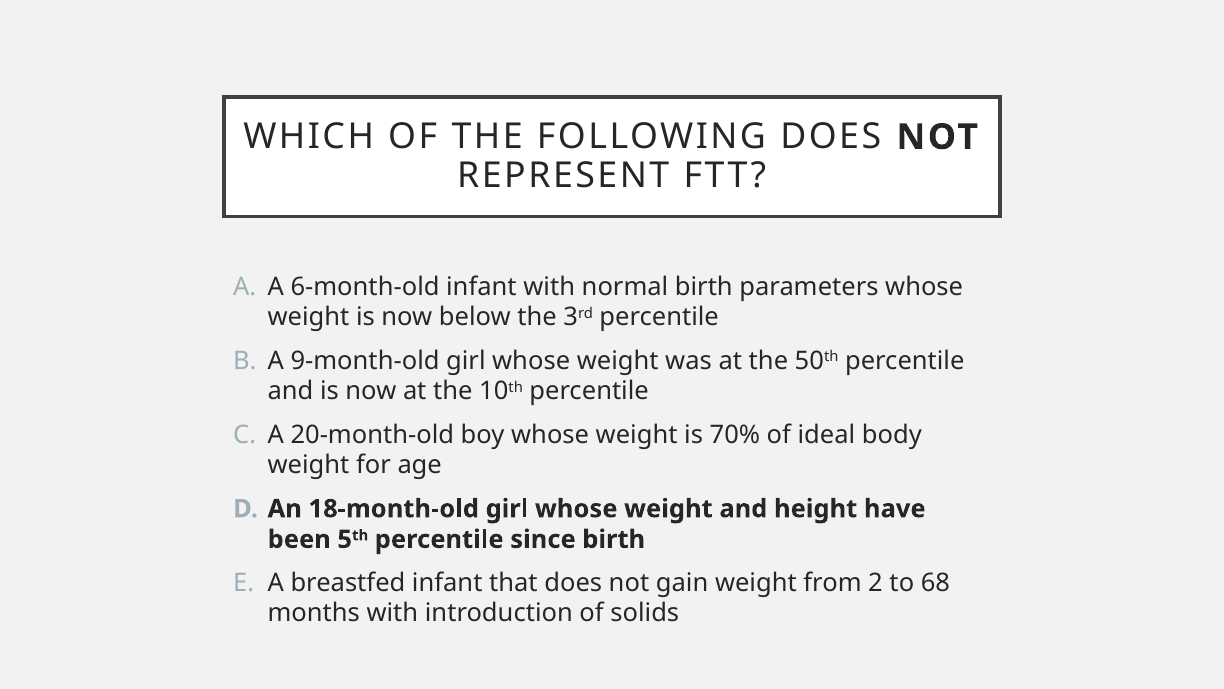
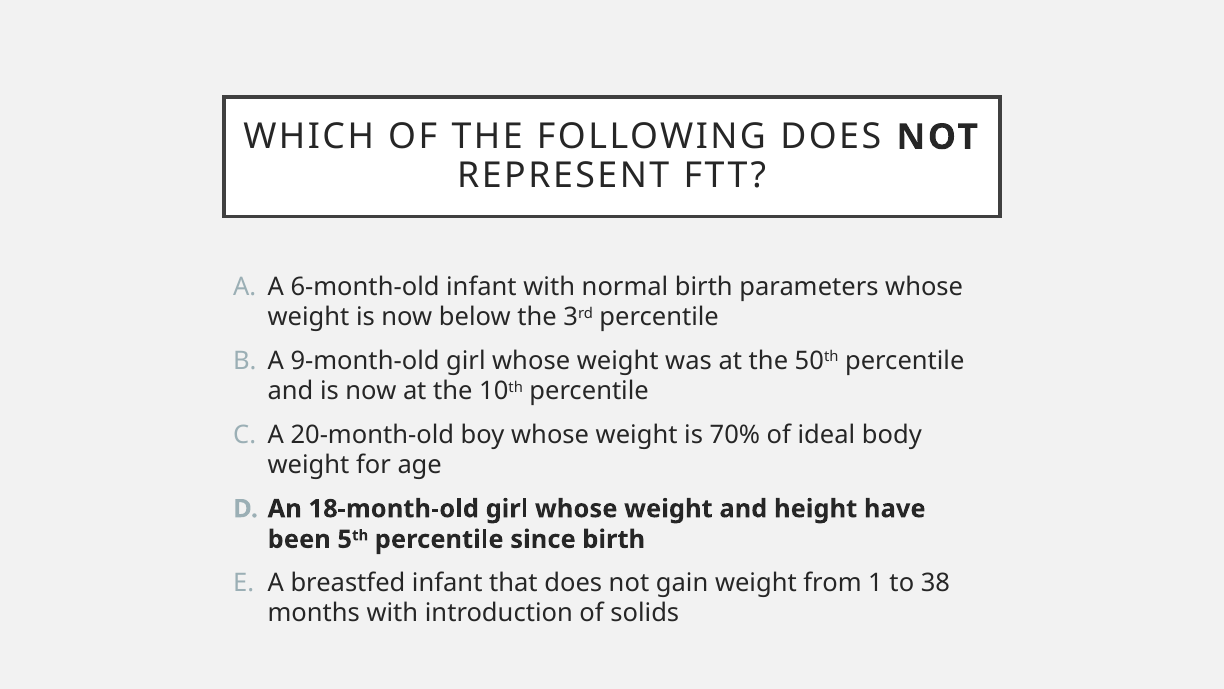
2: 2 -> 1 (876, 582)
68: 68 -> 38 (935, 582)
